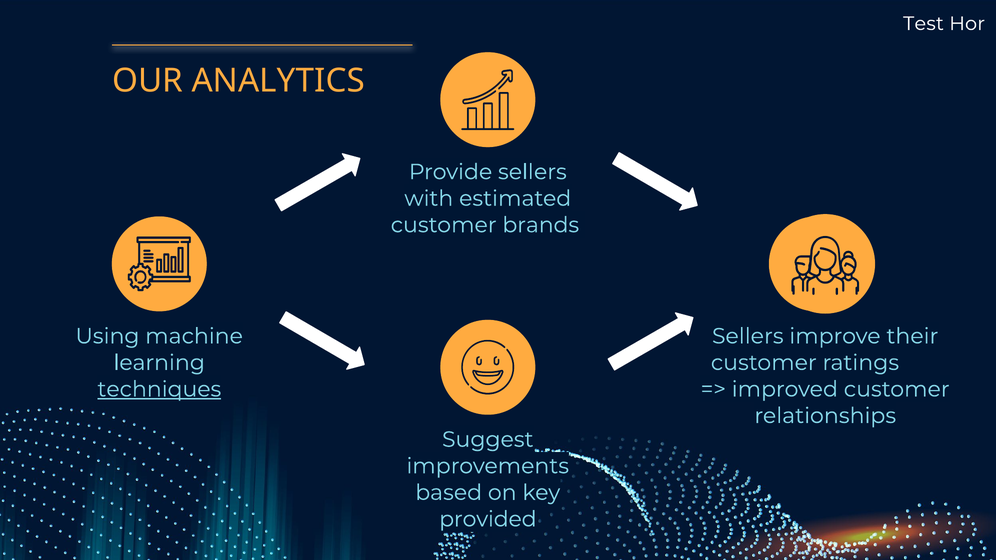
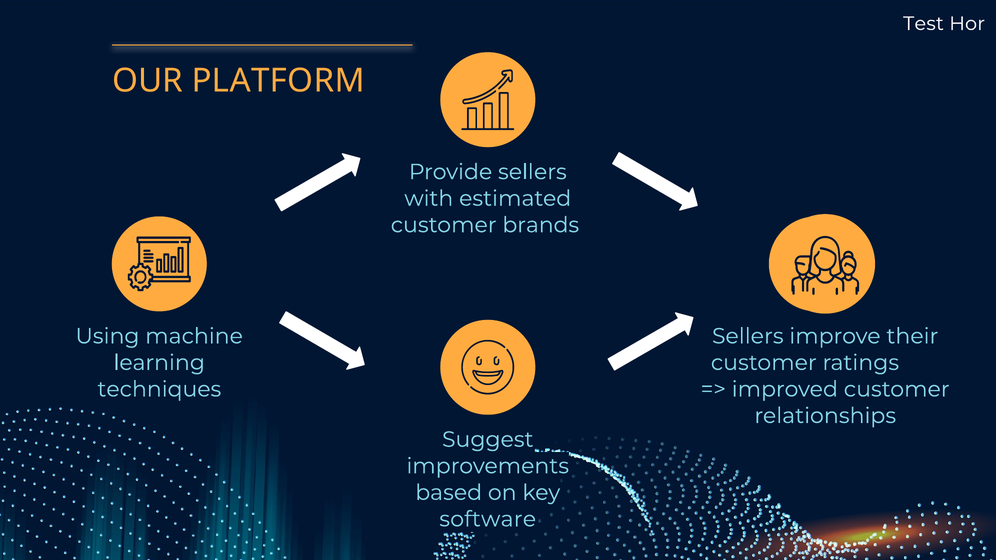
ANALYTICS: ANALYTICS -> PLATFORM (278, 81)
techniques underline: present -> none (159, 389)
provided: provided -> software (488, 519)
